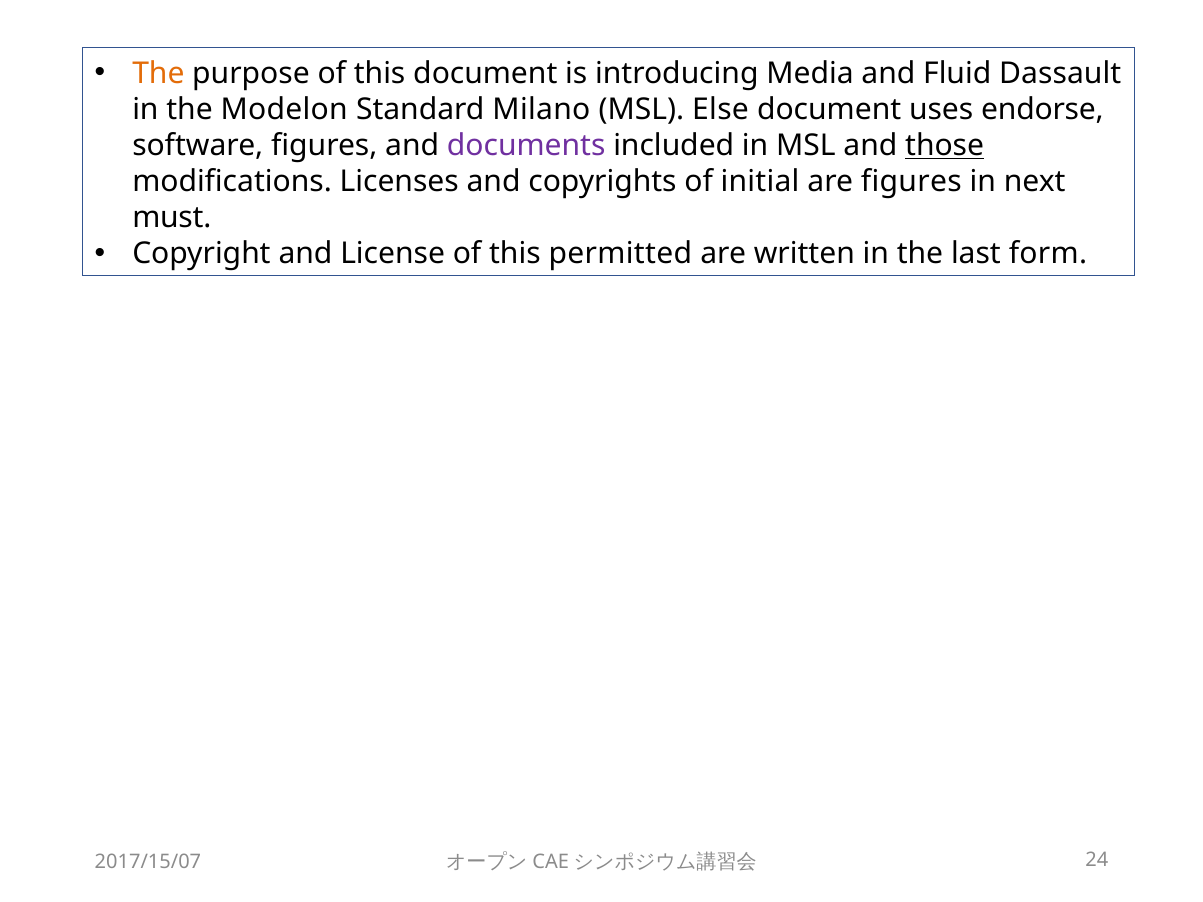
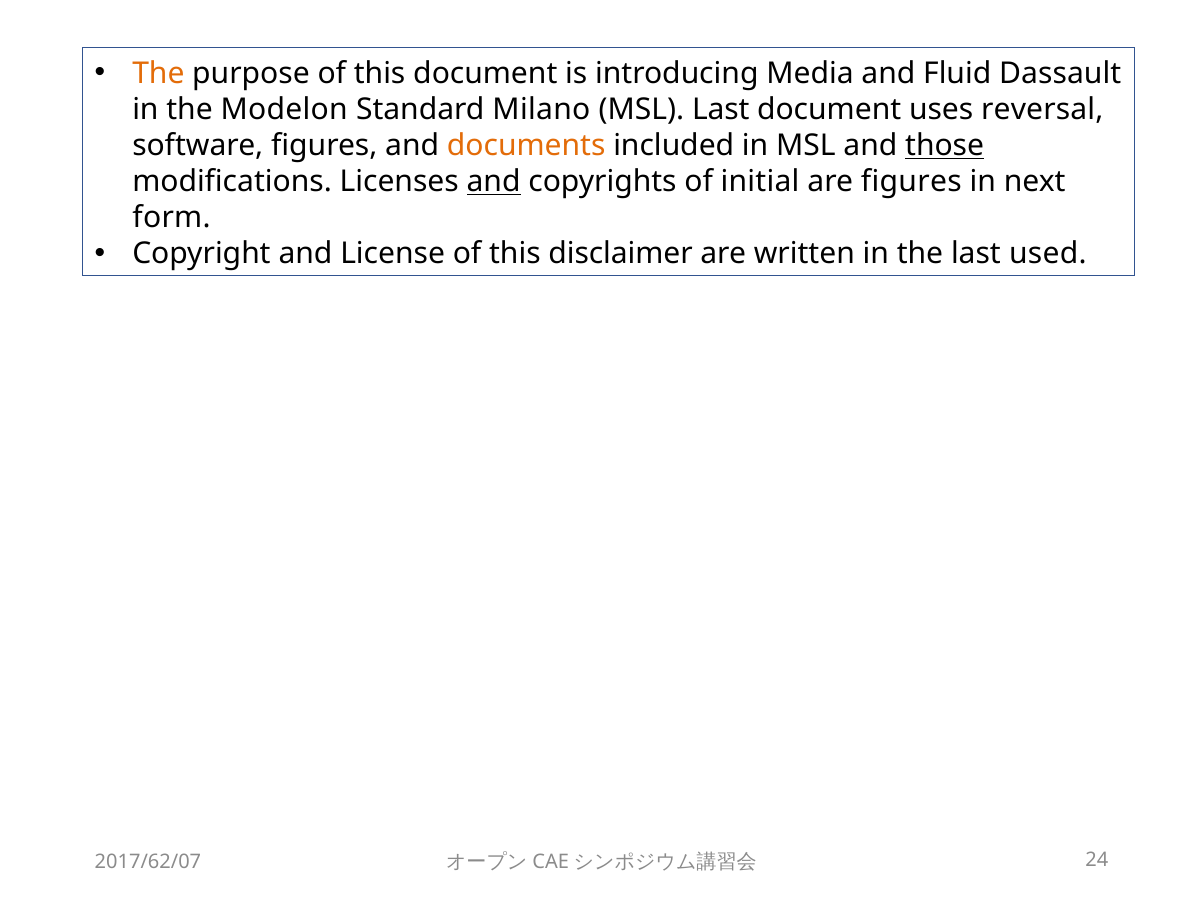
MSL Else: Else -> Last (721, 109)
endorse: endorse -> reversal (1042, 109)
documents colour: purple -> orange (526, 146)
and underline: none -> present (494, 182)
must: must -> form (172, 218)
permitted: permitted -> disclaimer (621, 254)
form: form -> used (1048, 254)
2017/15/07: 2017/15/07 -> 2017/62/07 (148, 862)
